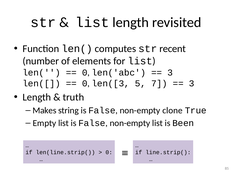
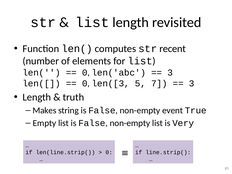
clone: clone -> event (173, 110)
Been: Been -> Very (183, 123)
